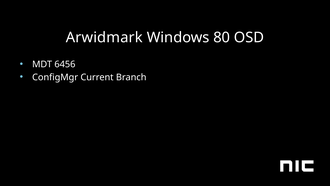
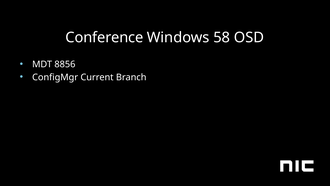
Arwidmark: Arwidmark -> Conference (104, 38)
80: 80 -> 58 (222, 38)
6456: 6456 -> 8856 (65, 64)
